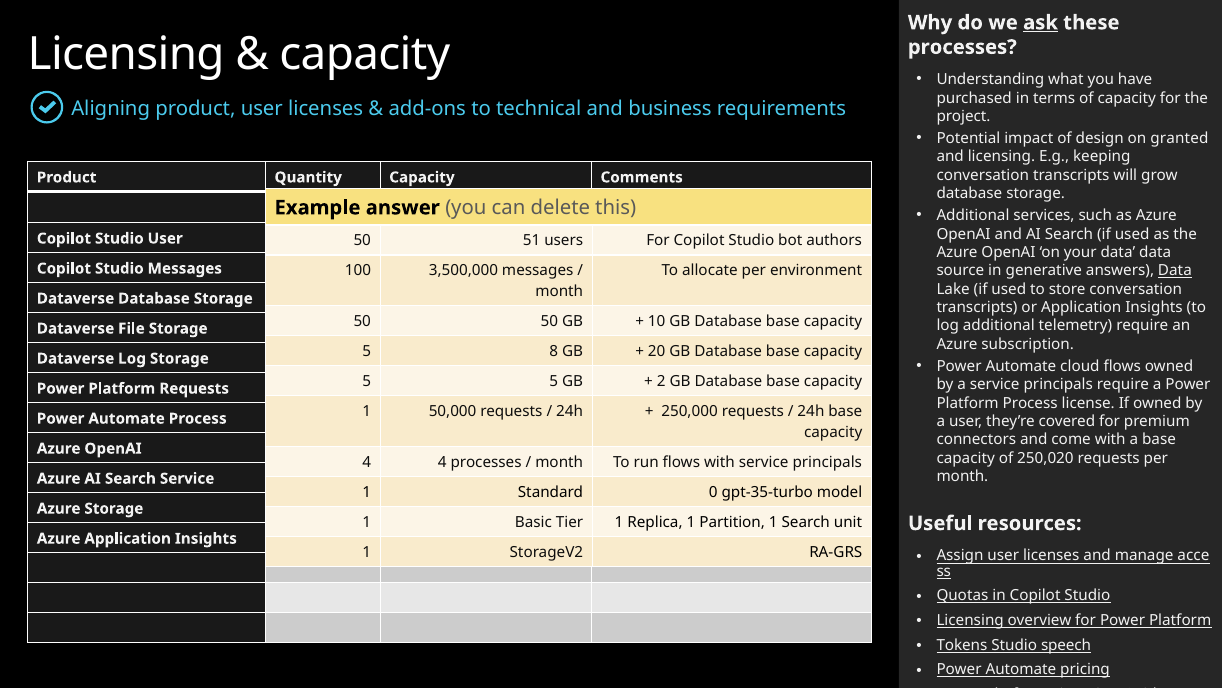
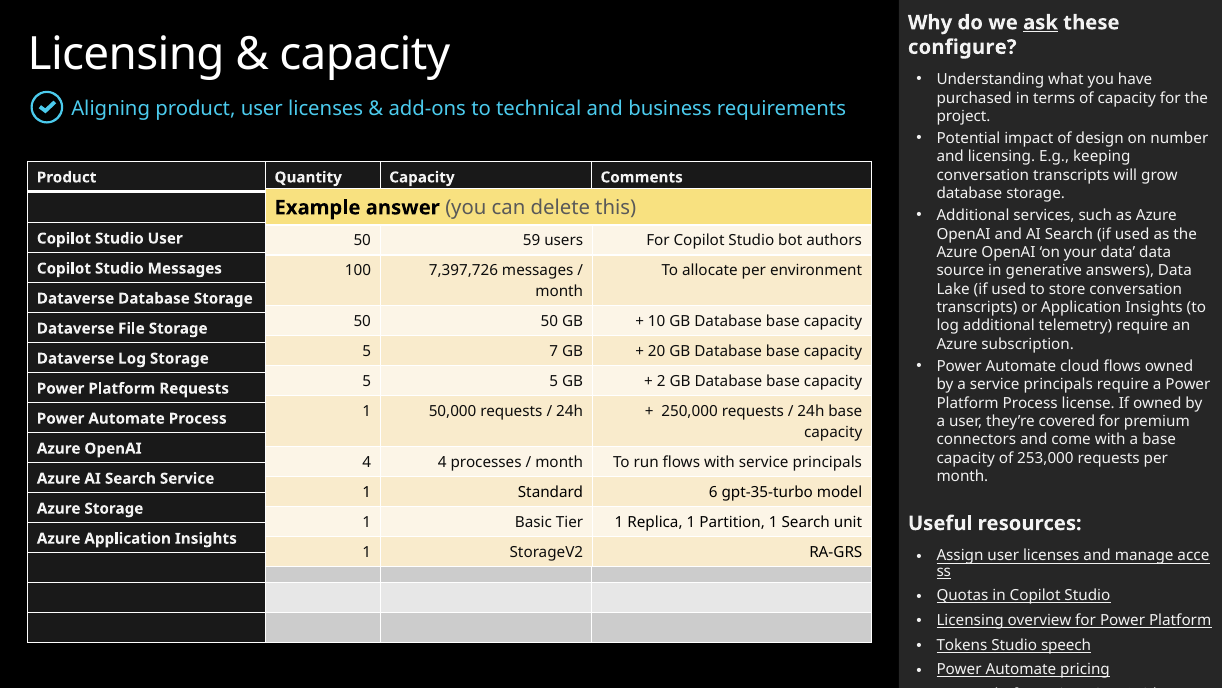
processes: processes -> configure (962, 47)
granted: granted -> number (1179, 138)
51: 51 -> 59 (532, 241)
Data underline: present -> none (1175, 271)
3,500,000: 3,500,000 -> 7,397,726 (463, 271)
8: 8 -> 7 (554, 351)
250,020: 250,020 -> 253,000 (1045, 458)
0: 0 -> 6 (713, 492)
